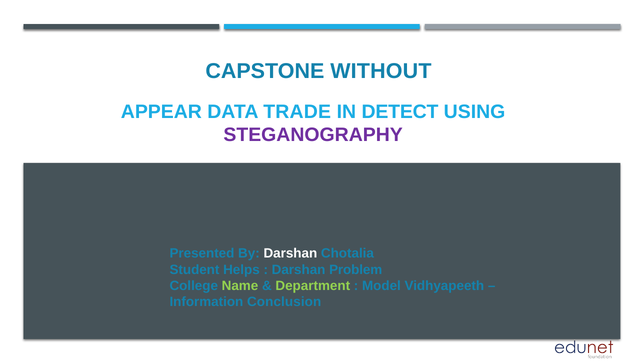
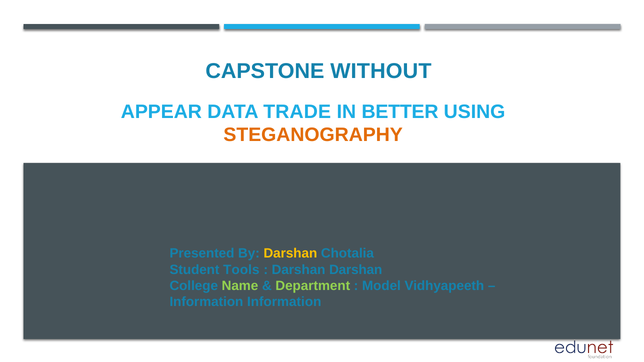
DETECT: DETECT -> BETTER (400, 112)
STEGANOGRAPHY colour: purple -> orange (313, 135)
Darshan colour: white -> yellow (290, 254)
Helps: Helps -> Tools (241, 270)
Darshan Problem: Problem -> Darshan (356, 270)
Information Conclusion: Conclusion -> Information (284, 302)
